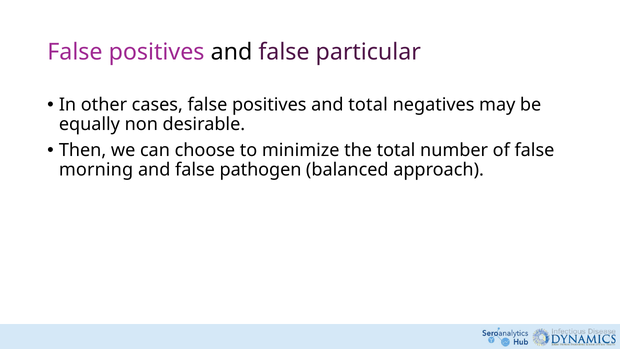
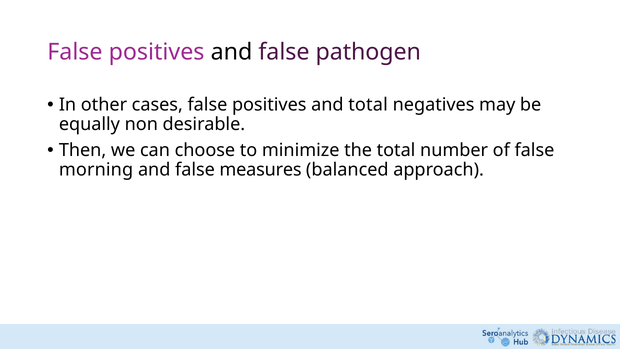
particular: particular -> pathogen (368, 52)
pathogen: pathogen -> measures (261, 170)
